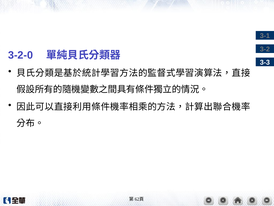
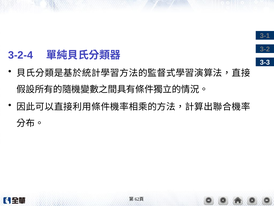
3-2-0: 3-2-0 -> 3-2-4 (21, 55)
